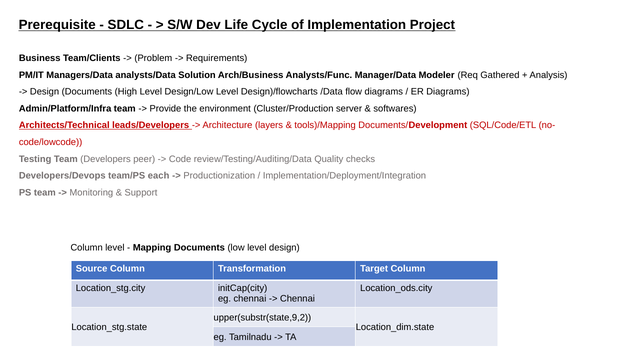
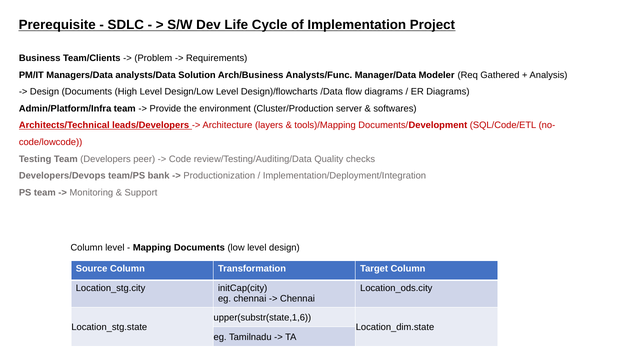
each: each -> bank (159, 176)
upper(substr(state,9,2: upper(substr(state,9,2 -> upper(substr(state,1,6 (262, 317)
